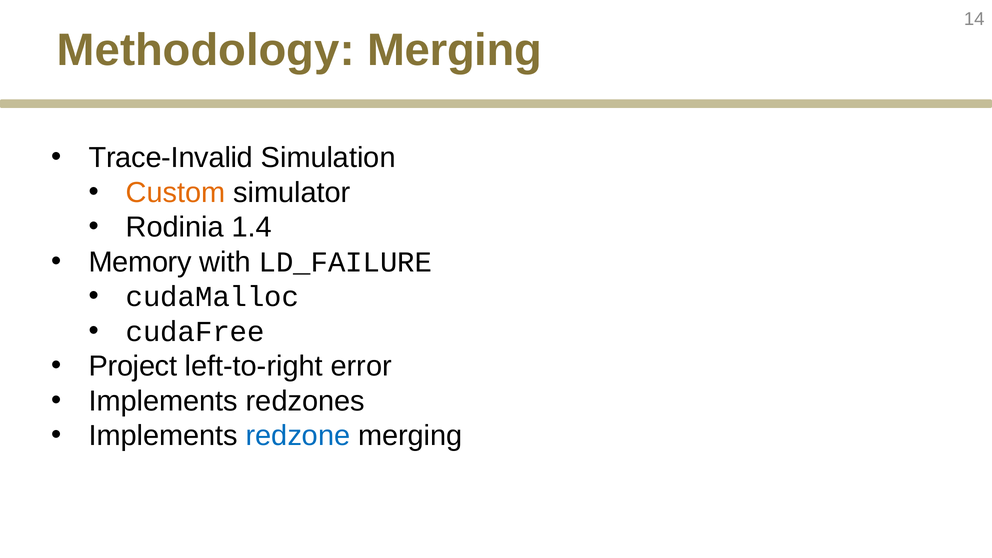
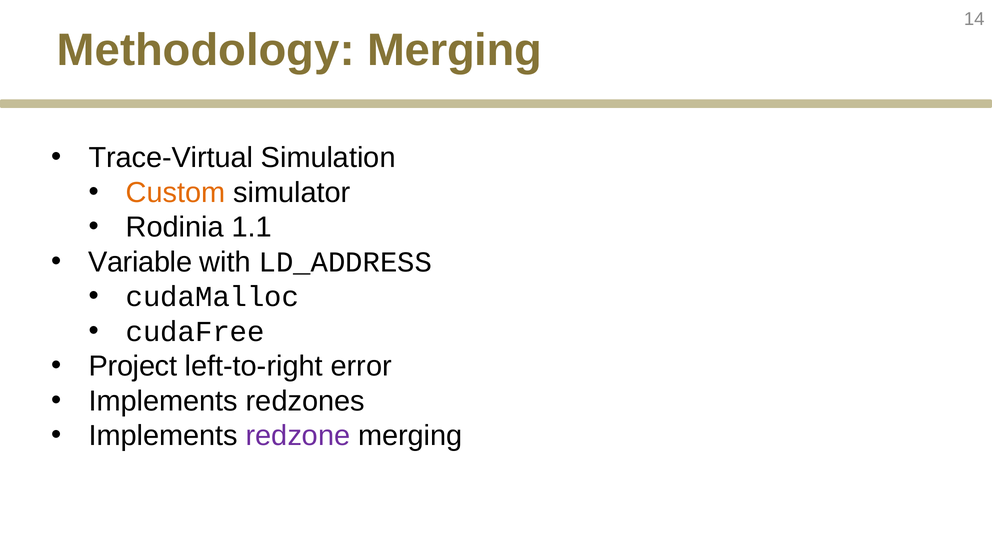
Trace-Invalid: Trace-Invalid -> Trace-Virtual (171, 158)
1.4: 1.4 -> 1.1 (252, 227)
Memory: Memory -> Variable (140, 262)
LD_FAILURE: LD_FAILURE -> LD_ADDRESS (345, 262)
redzone colour: blue -> purple (298, 436)
